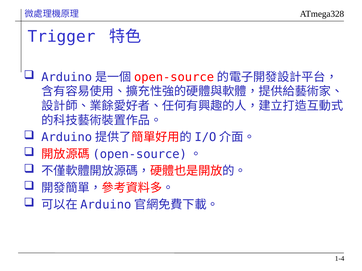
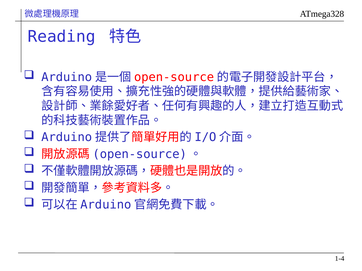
Trigger: Trigger -> Reading (62, 37)
